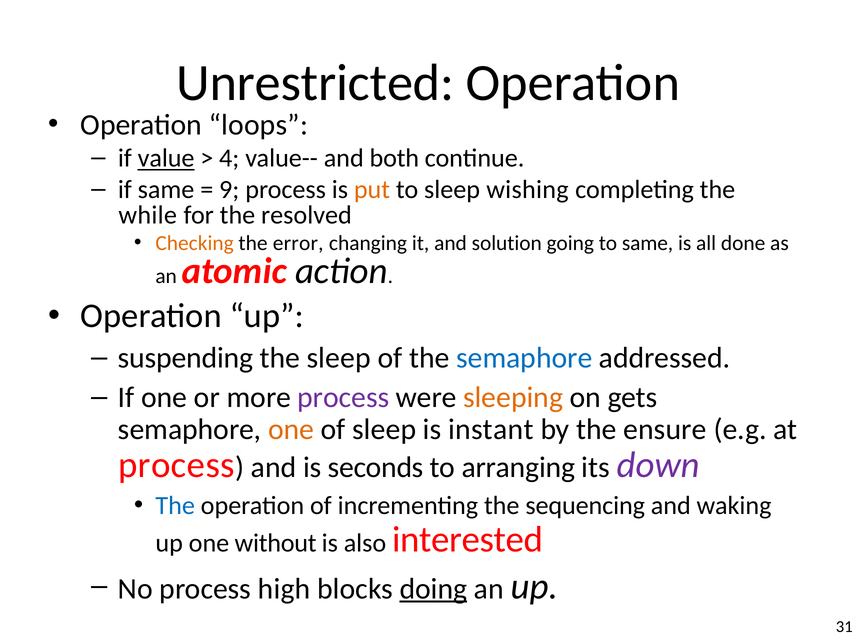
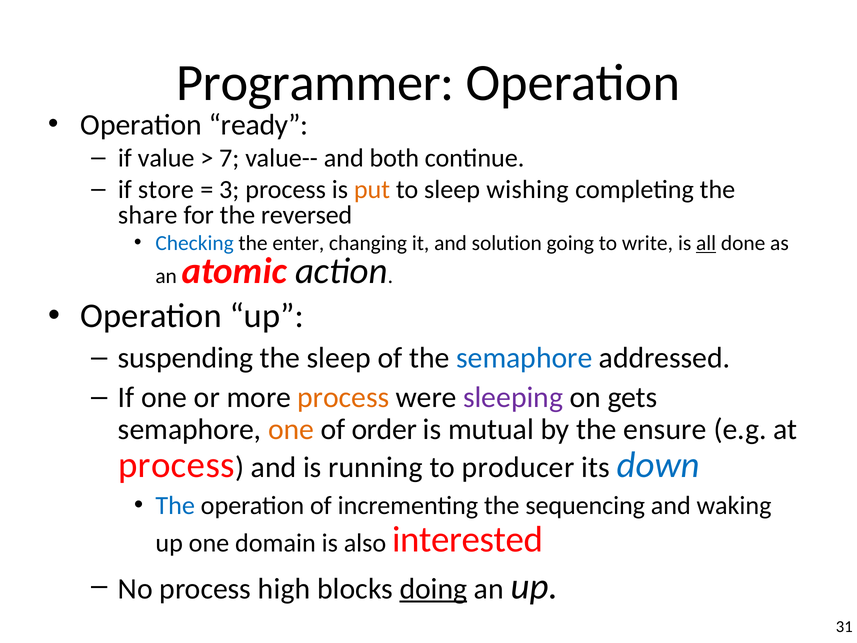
Unrestricted: Unrestricted -> Programmer (315, 83)
loops: loops -> ready (259, 125)
value underline: present -> none (166, 158)
4: 4 -> 7 (229, 158)
if same: same -> store (166, 190)
9: 9 -> 3 (229, 190)
while: while -> share (148, 215)
resolved: resolved -> reversed (307, 215)
Checking colour: orange -> blue (195, 243)
error: error -> enter (298, 243)
to same: same -> write (647, 243)
all underline: none -> present (706, 243)
process colour: purple -> orange (343, 397)
sleeping colour: orange -> purple (513, 397)
of sleep: sleep -> order (384, 429)
instant: instant -> mutual (491, 429)
seconds: seconds -> running (375, 467)
arranging: arranging -> producer (518, 467)
down colour: purple -> blue (658, 465)
without: without -> domain (275, 543)
